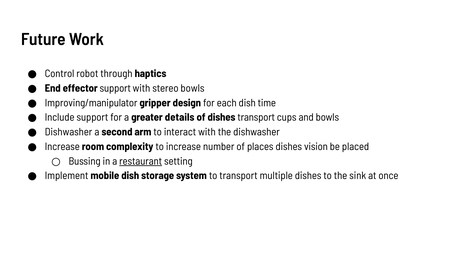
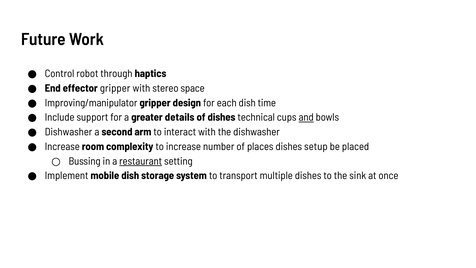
effector support: support -> gripper (115, 88)
stereo bowls: bowls -> space (193, 88)
dishes transport: transport -> technical (256, 117)
and underline: none -> present (306, 117)
vision: vision -> setup (316, 147)
